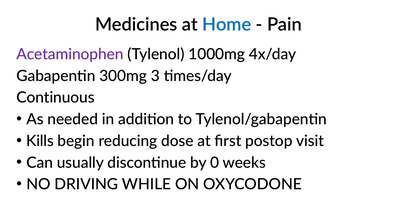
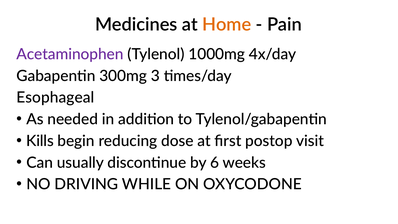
Home colour: blue -> orange (227, 25)
Continuous: Continuous -> Esophageal (55, 98)
0: 0 -> 6 (215, 163)
